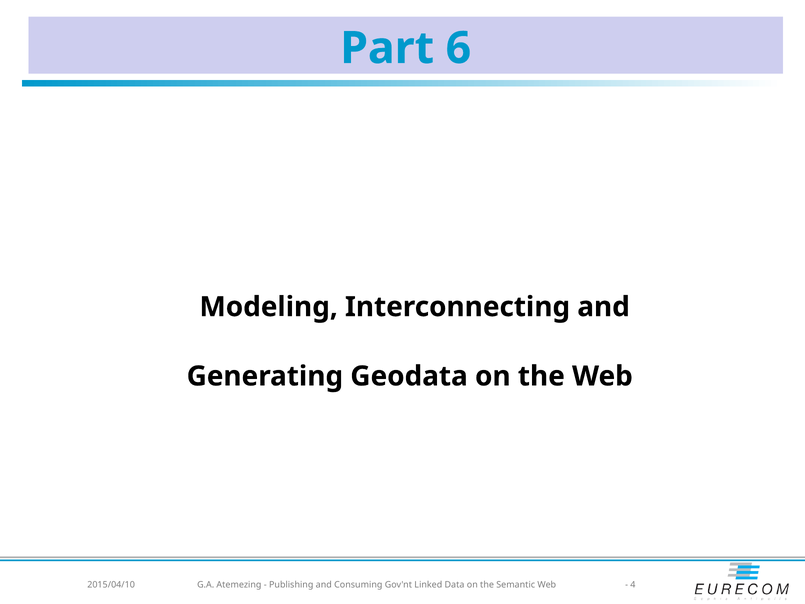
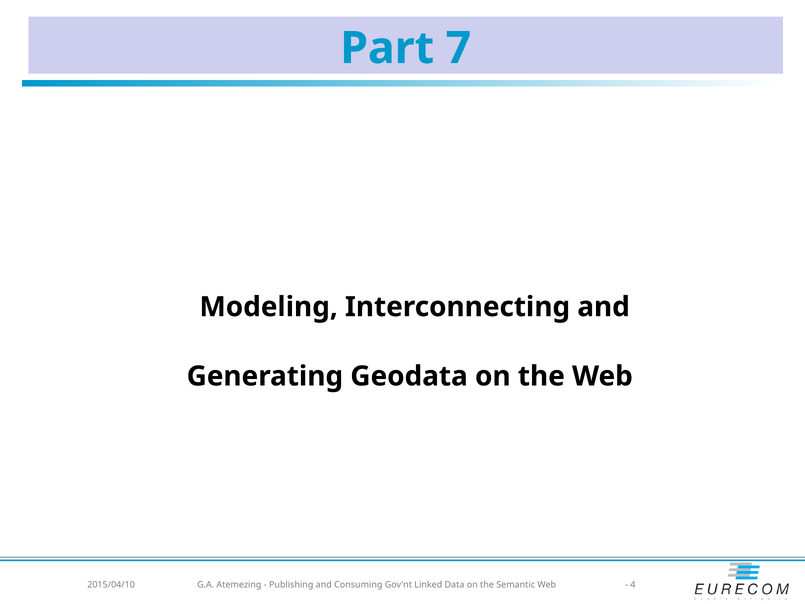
6: 6 -> 7 (458, 48)
